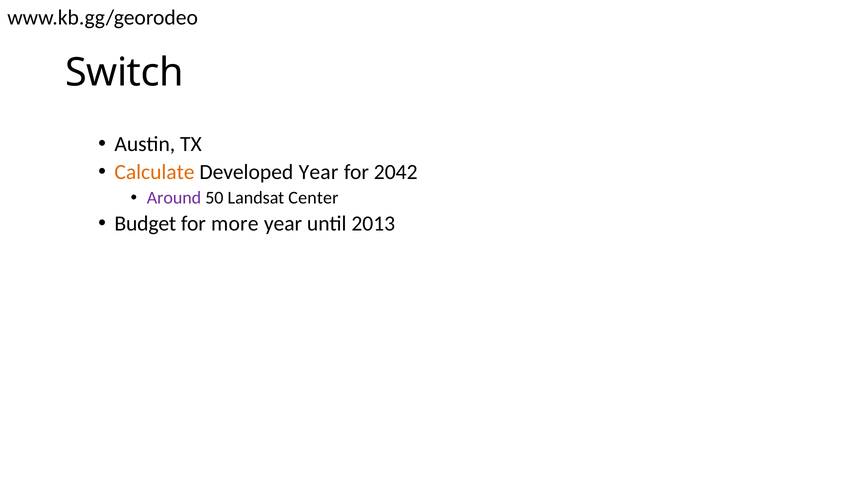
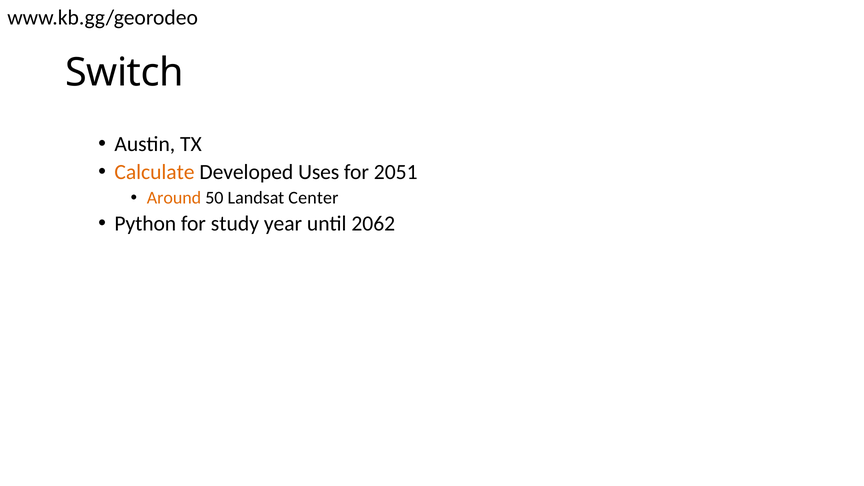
Developed Year: Year -> Uses (319, 172)
2042: 2042 -> 2051 (396, 172)
Around colour: purple -> orange (174, 198)
Budget: Budget -> Python (145, 224)
more: more -> study (235, 224)
2013: 2013 -> 2062 (373, 224)
